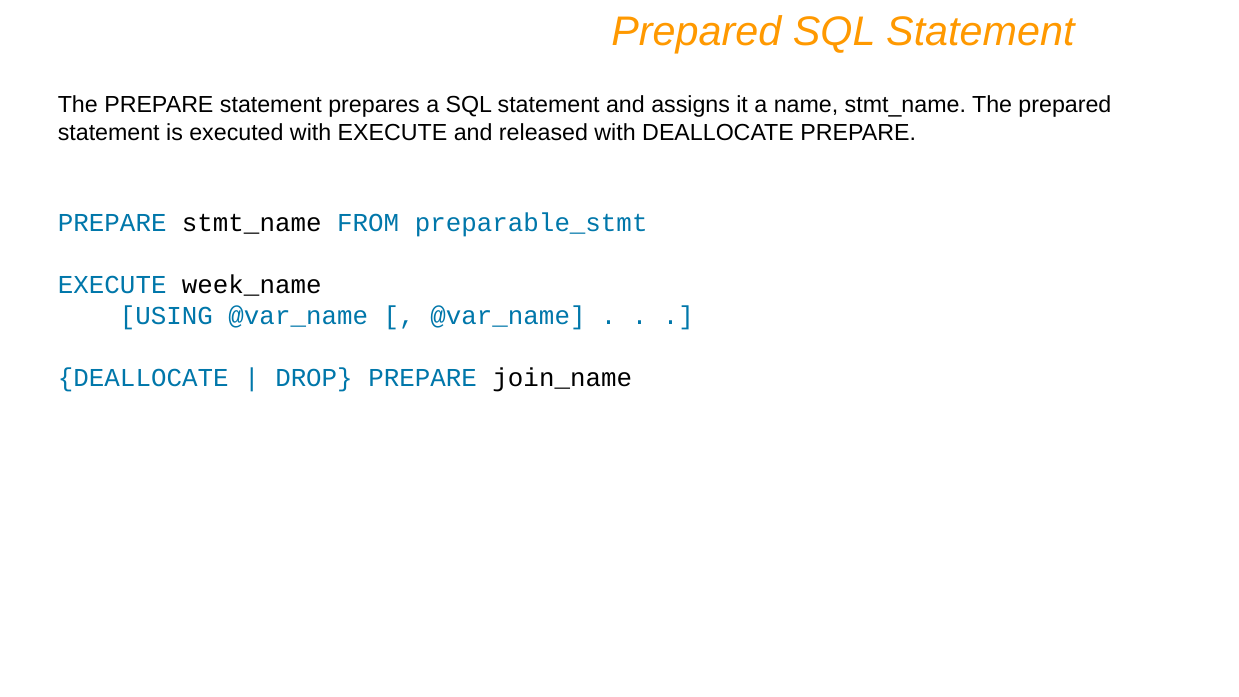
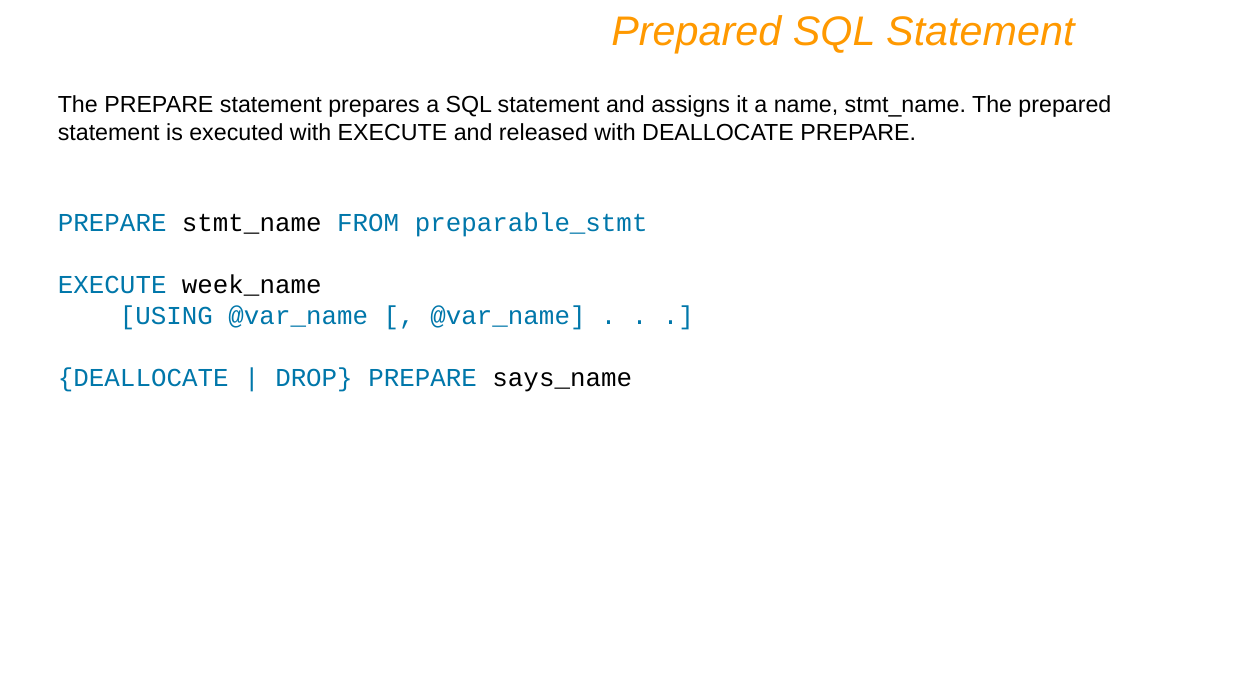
join_name: join_name -> says_name (562, 378)
